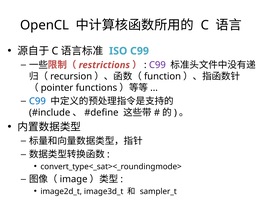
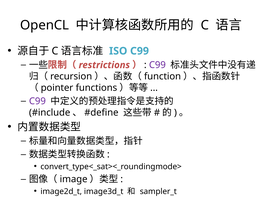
C99 colour: blue -> purple (37, 101)
